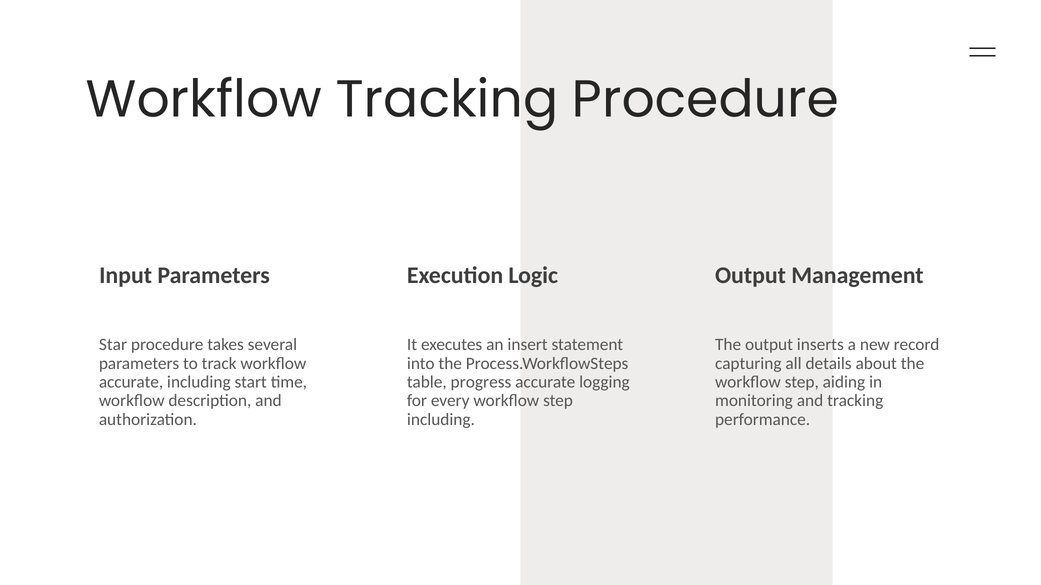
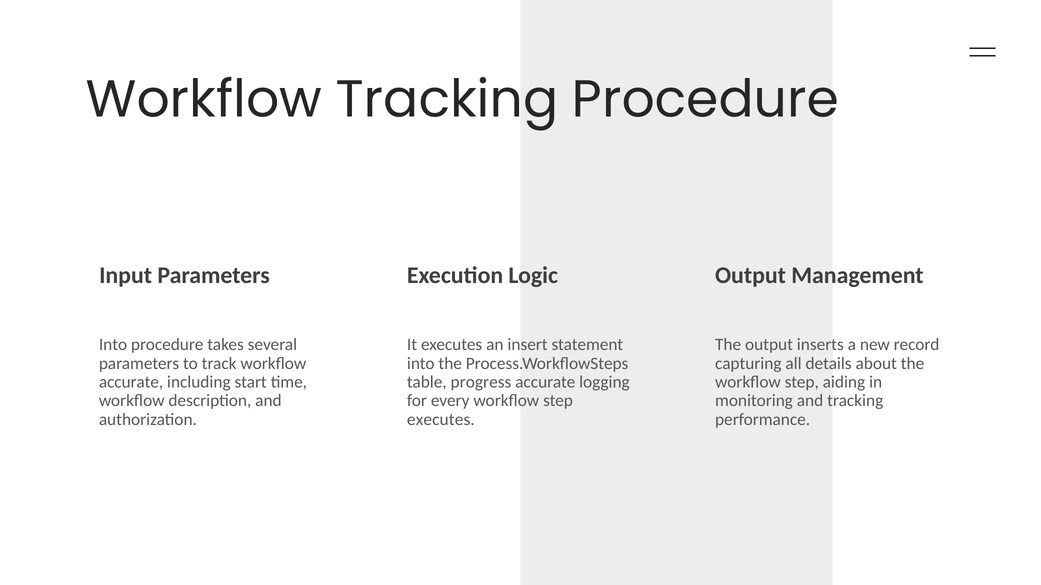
Star: Star -> Into (113, 345)
including: including -> executes (441, 420)
